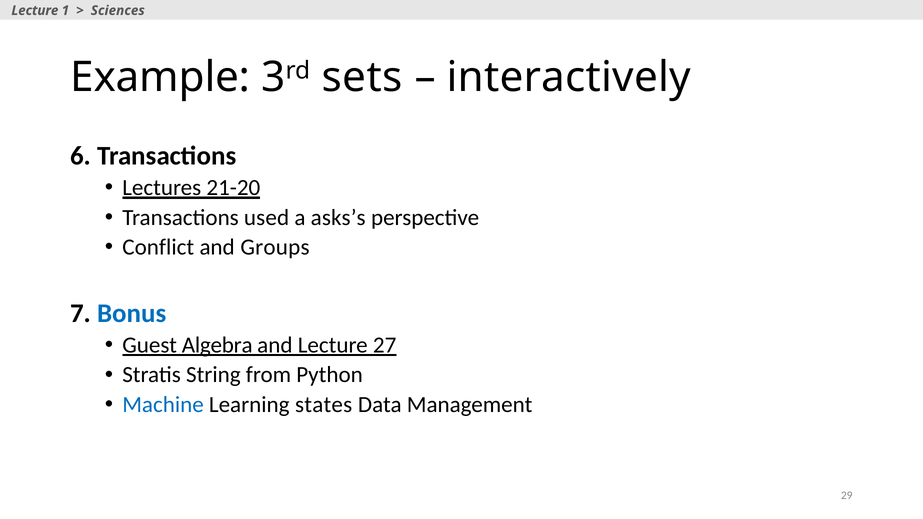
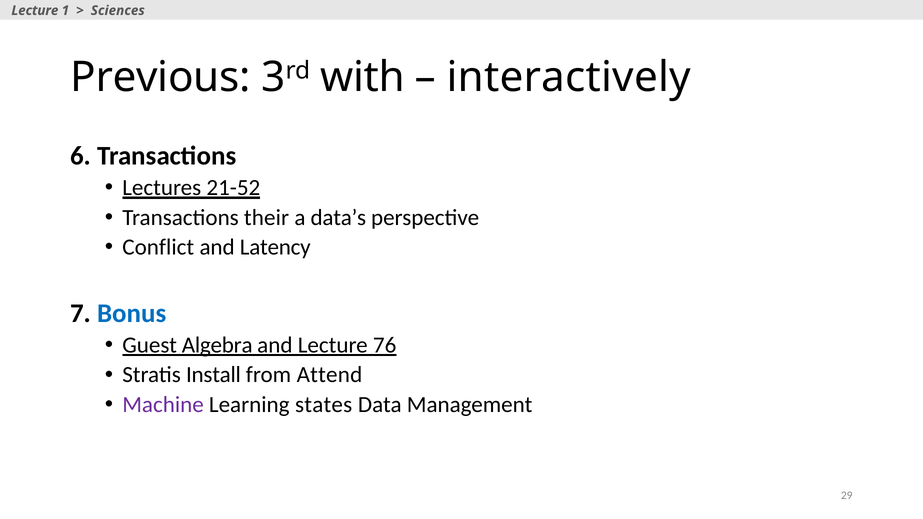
Example: Example -> Previous (160, 78)
sets: sets -> with (363, 78)
21-20: 21-20 -> 21-52 (233, 188)
used: used -> their (267, 218)
asks’s: asks’s -> data’s (338, 218)
Groups: Groups -> Latency (275, 247)
27: 27 -> 76 (385, 345)
String: String -> Install (213, 375)
Python: Python -> Attend (329, 375)
Machine colour: blue -> purple (163, 405)
